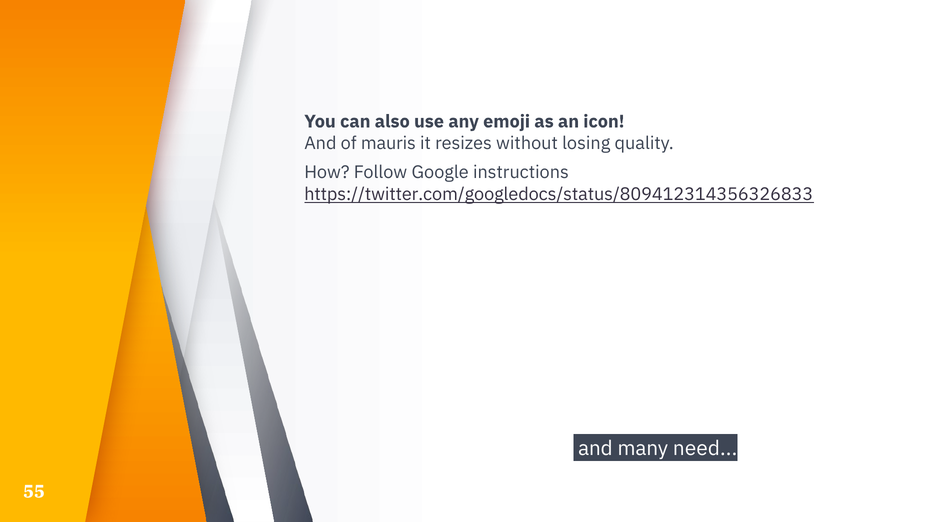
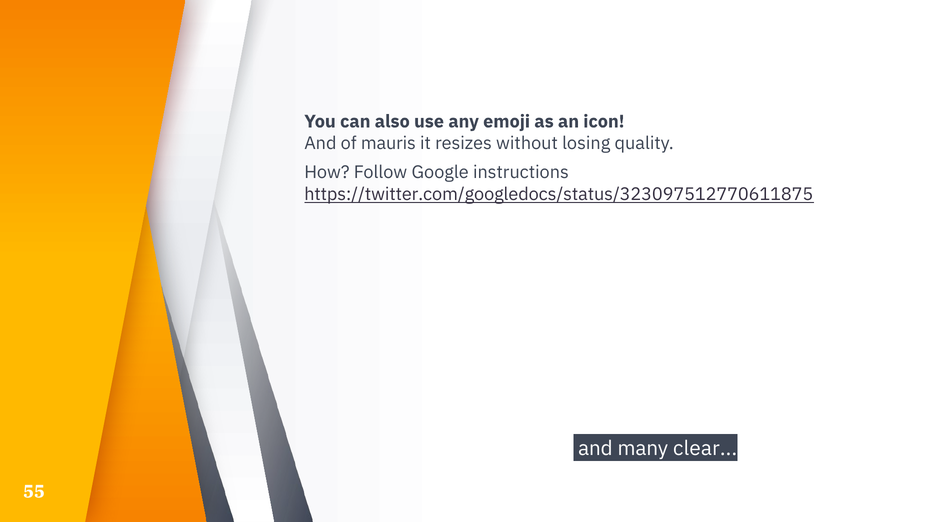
https://twitter.com/googledocs/status/809412314356326833: https://twitter.com/googledocs/status/809412314356326833 -> https://twitter.com/googledocs/status/323097512770611875 (559, 194)
need: need -> clear (705, 449)
